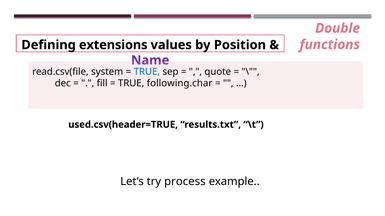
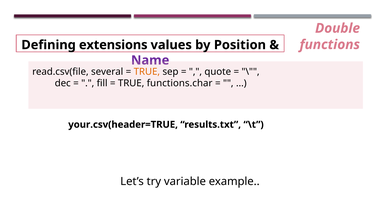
system: system -> several (107, 72)
TRUE colour: blue -> orange (147, 72)
following.char: following.char -> functions.char (180, 83)
used.csv(header=TRUE: used.csv(header=TRUE -> your.csv(header=TRUE (123, 125)
process: process -> variable (185, 182)
